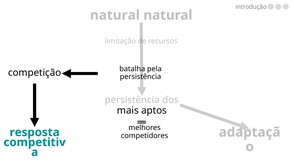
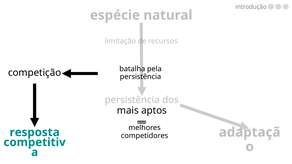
natural: natural -> espécie (115, 15)
